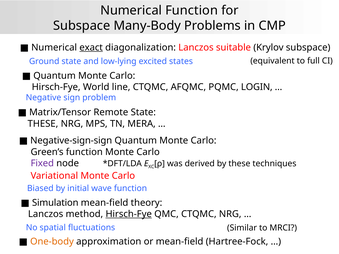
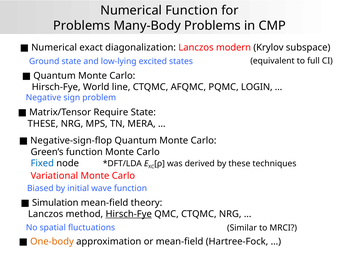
Subspace: Subspace -> Problems (82, 26)
exact underline: present -> none (91, 48)
suitable: suitable -> modern (234, 48)
Remote: Remote -> Require (111, 112)
Negative-sign-sign: Negative-sign-sign -> Negative-sign-flop (71, 141)
Fixed colour: purple -> blue (42, 163)
